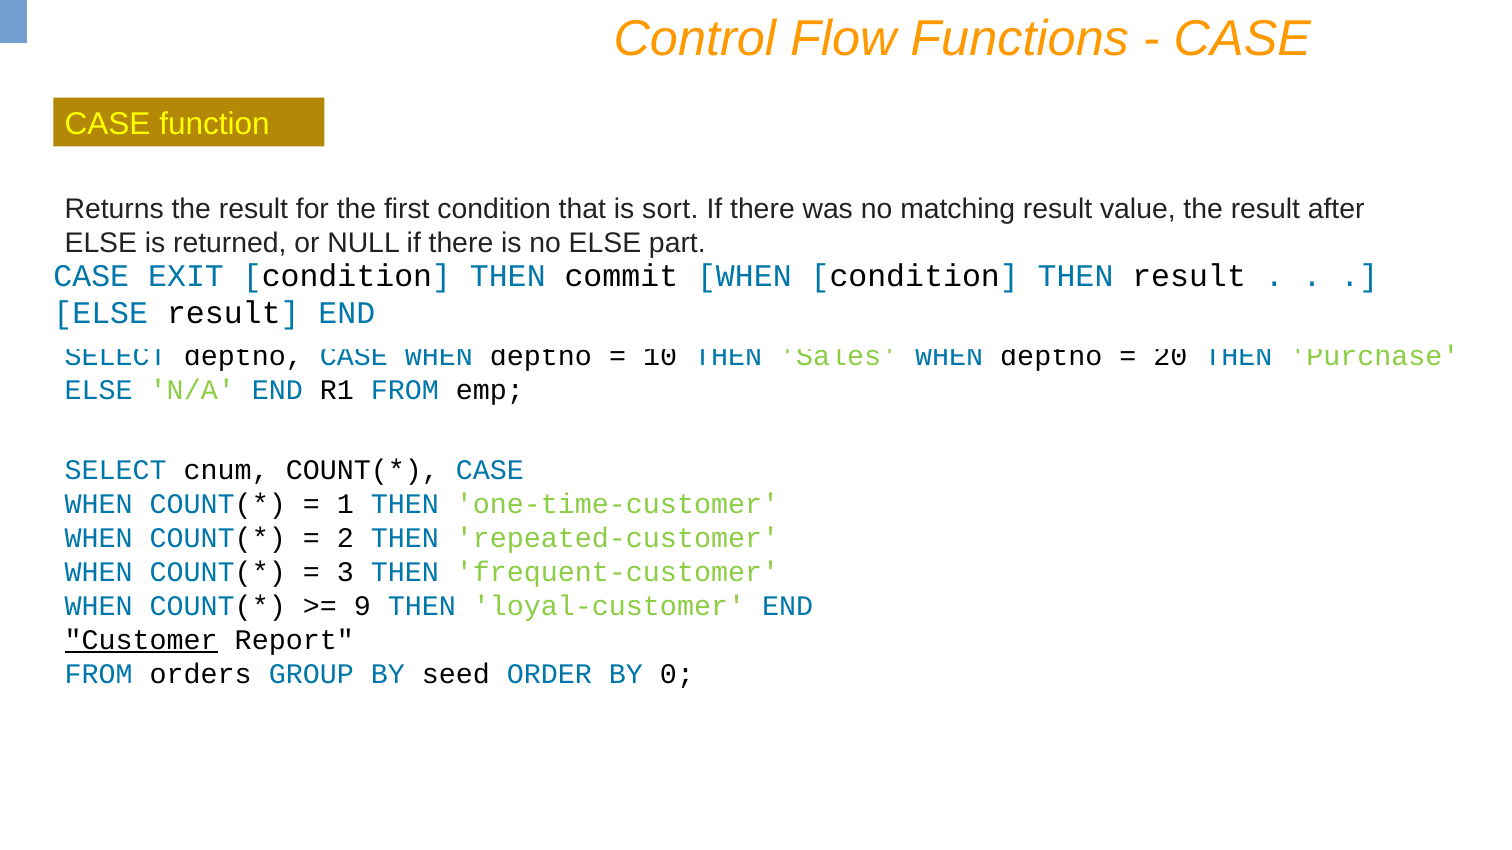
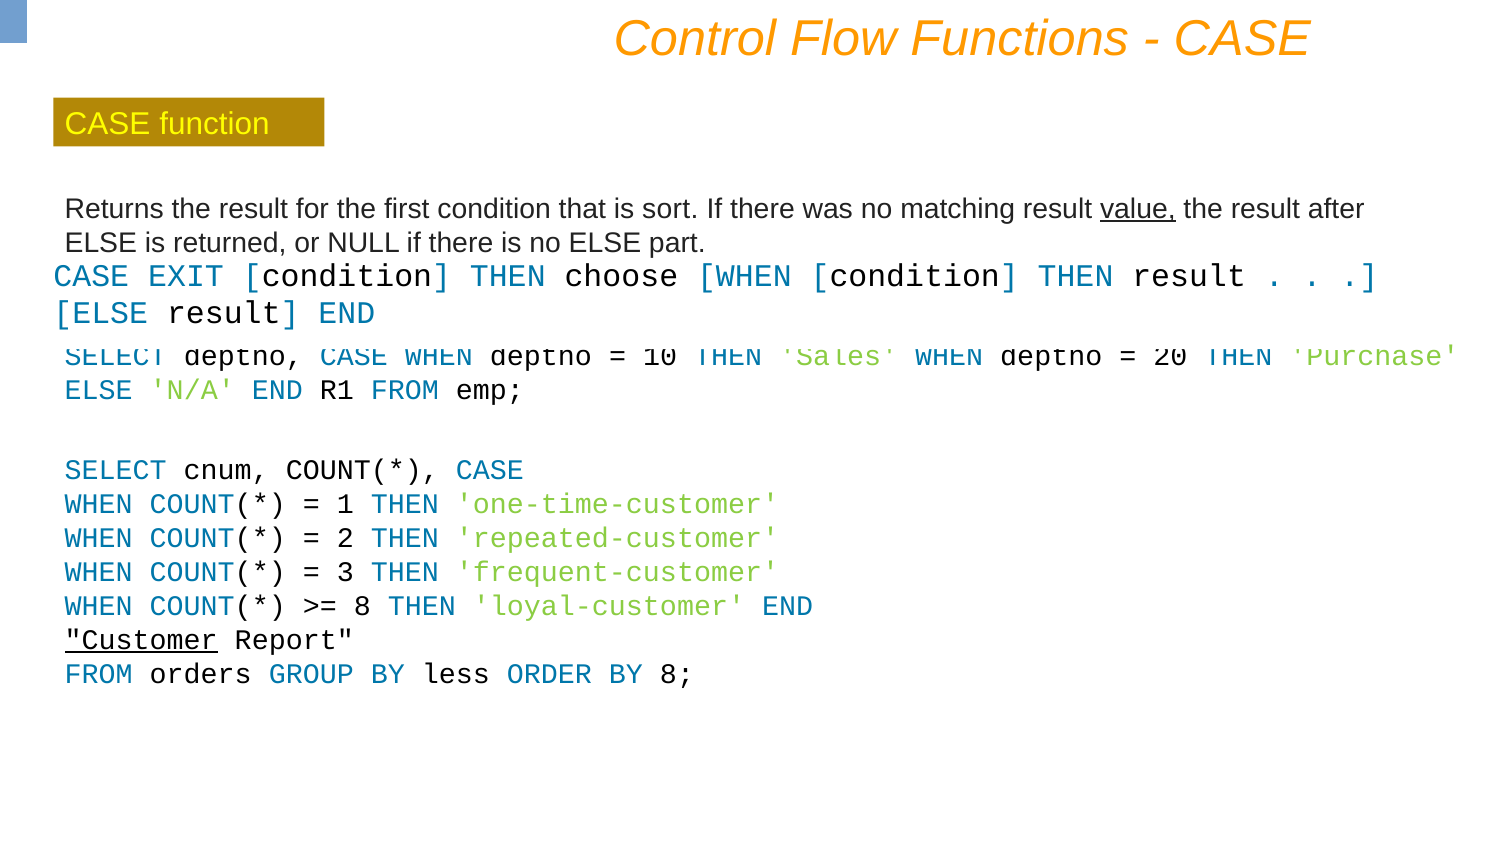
value underline: none -> present (1138, 209)
commit: commit -> choose (621, 276)
9: 9 -> 8 (362, 606)
seed: seed -> less (456, 674)
BY 0: 0 -> 8 (677, 674)
